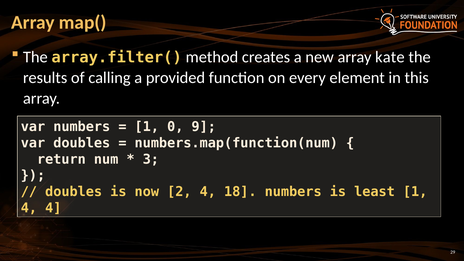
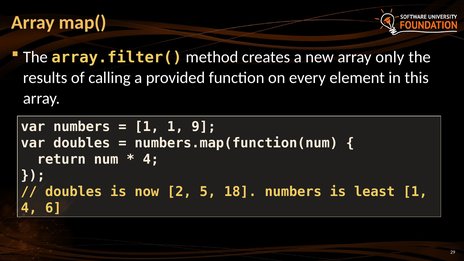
kate: kate -> only (390, 57)
1 0: 0 -> 1 (175, 127)
3: 3 -> 4 (151, 159)
2 4: 4 -> 5 (208, 192)
4 4: 4 -> 6 (53, 208)
